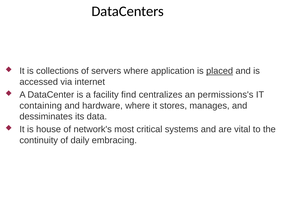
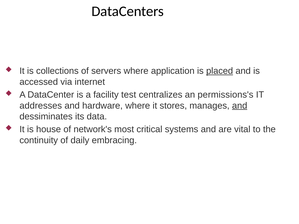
find: find -> test (129, 95)
containing: containing -> addresses (41, 106)
and underline: none -> present (240, 106)
